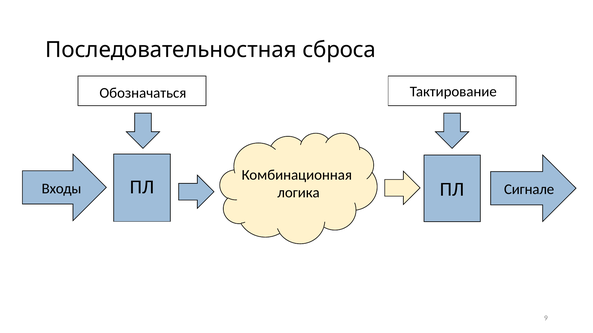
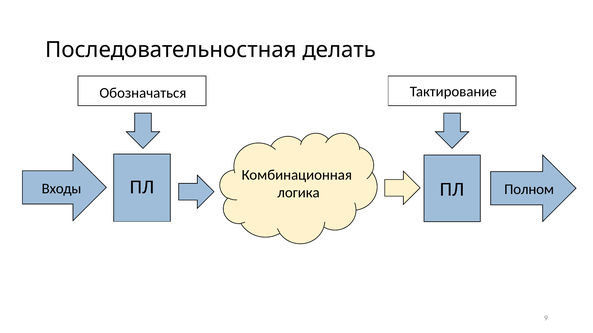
сброса: сброса -> делать (339, 50)
Сигнале: Сигнале -> Полном (529, 189)
